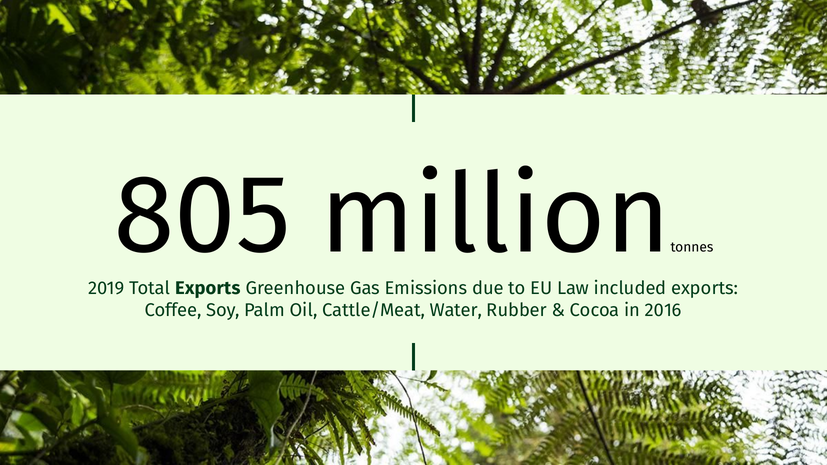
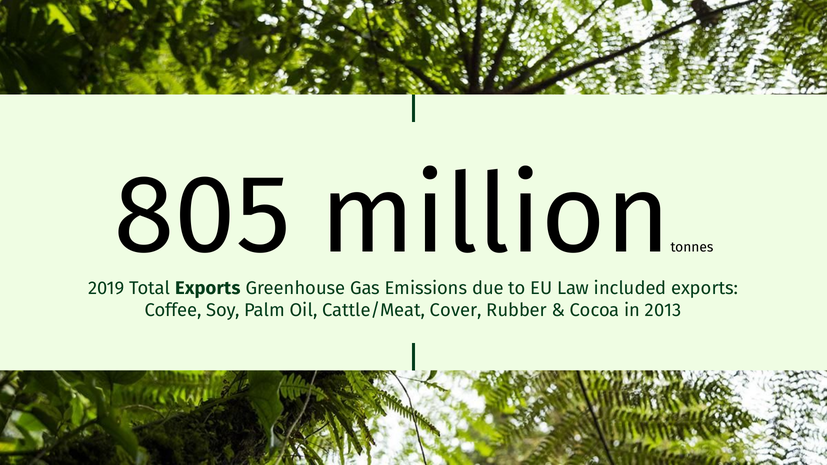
Water: Water -> Cover (456, 310)
2016: 2016 -> 2013 (663, 310)
